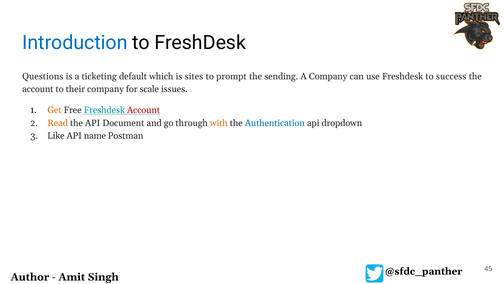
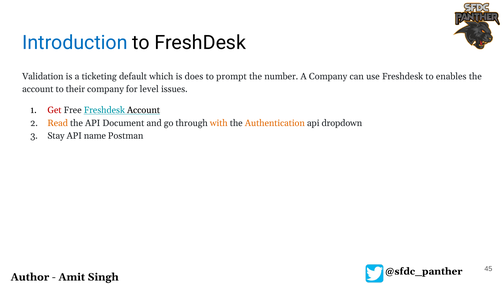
Questions: Questions -> Validation (43, 76)
sites: sites -> does (194, 76)
sending: sending -> number (281, 76)
success: success -> enables (451, 76)
scale: scale -> level (149, 89)
Get colour: orange -> red (54, 110)
Account colour: red -> black (144, 110)
Authentication colour: blue -> orange (275, 123)
Like: Like -> Stay (56, 136)
